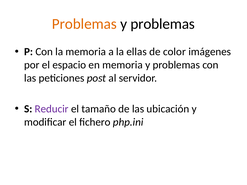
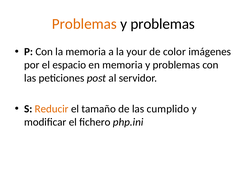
ellas: ellas -> your (137, 52)
Reducir colour: purple -> orange (52, 109)
ubicación: ubicación -> cumplido (168, 109)
